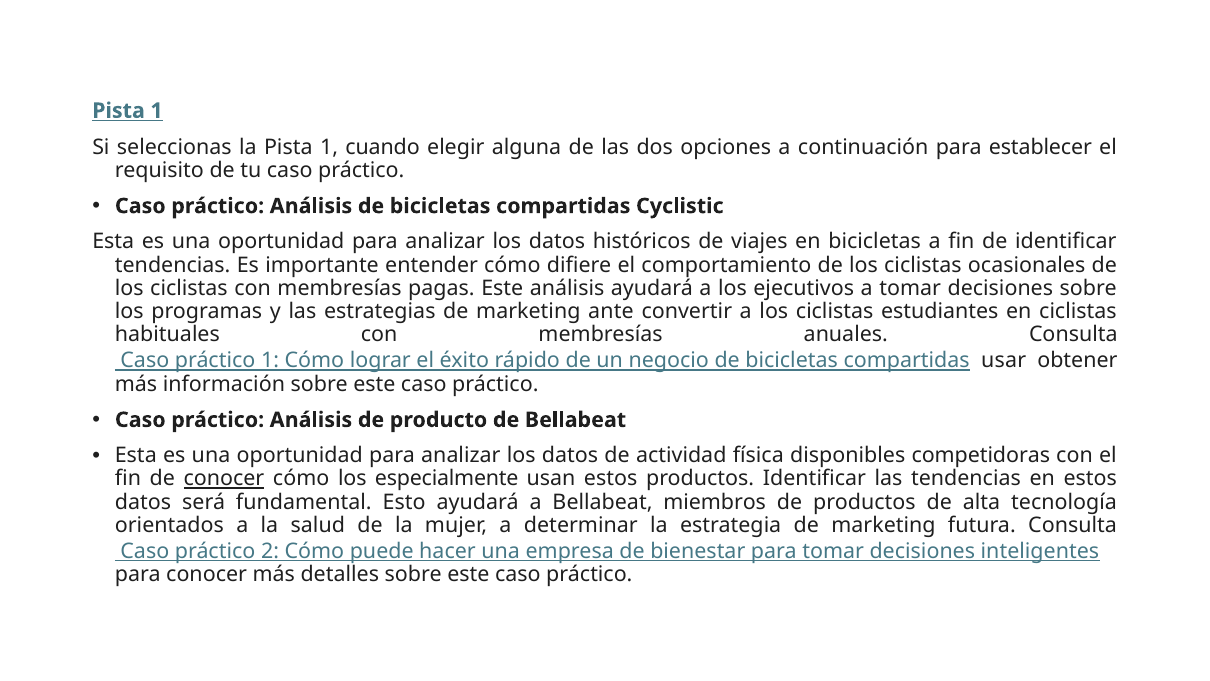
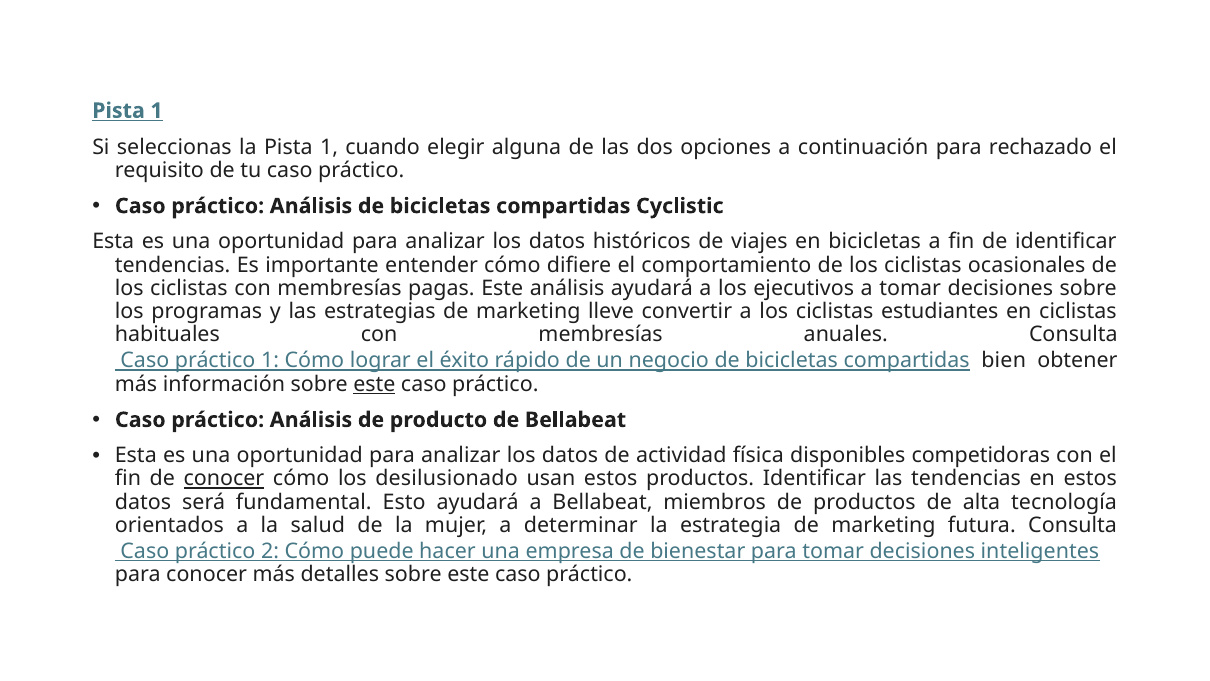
establecer: establecer -> rechazado (1040, 147)
ante: ante -> lleve (611, 311)
usar: usar -> bien (1004, 360)
este underline: none -> present (374, 384)
especialmente: especialmente -> desilusionado (447, 479)
